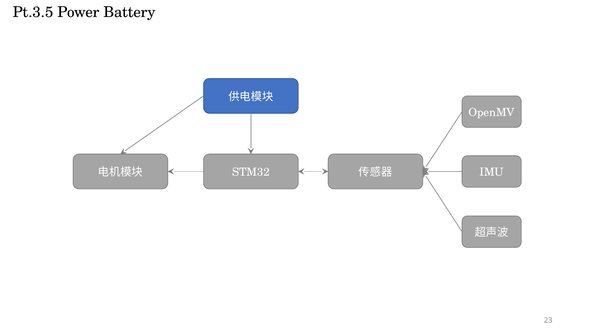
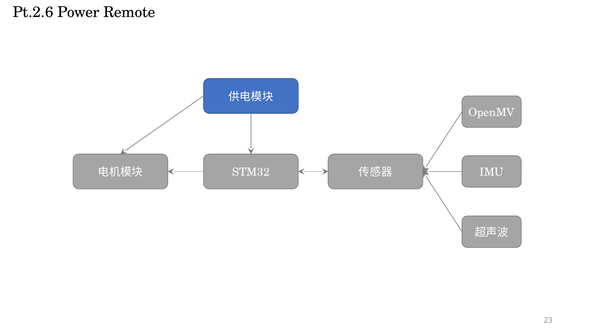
Pt.3.5: Pt.3.5 -> Pt.2.6 (33, 12)
Battery: Battery -> Remote (129, 12)
